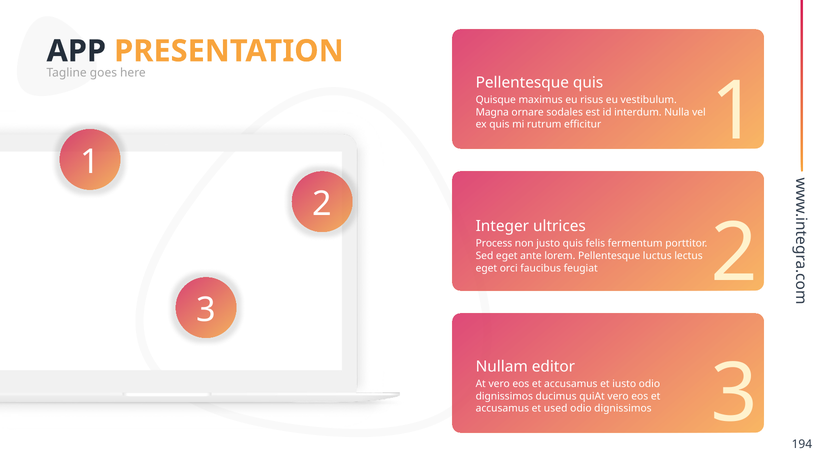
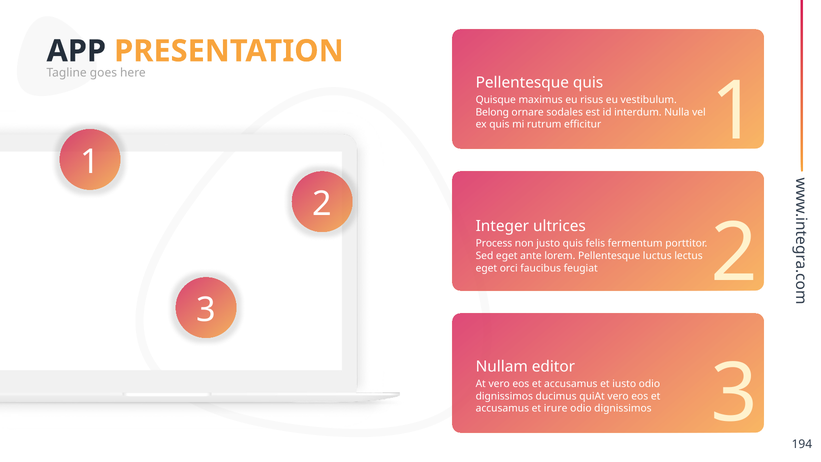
Magna: Magna -> Belong (492, 112)
used: used -> irure (556, 408)
